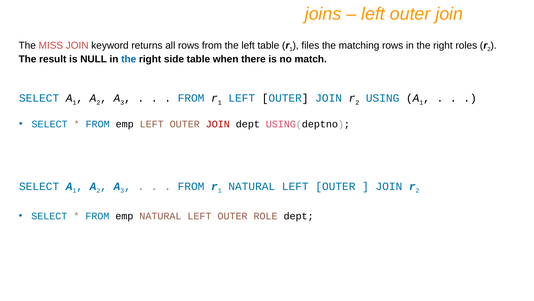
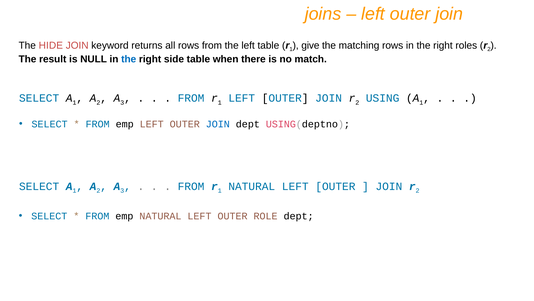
MISS: MISS -> HIDE (51, 45)
files: files -> give (310, 45)
JOIN colour: red -> blue (218, 124)
